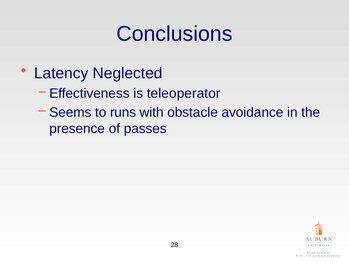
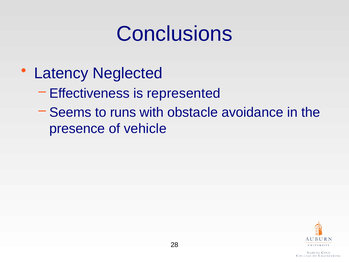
teleoperator: teleoperator -> represented (184, 93)
passes: passes -> vehicle (145, 129)
